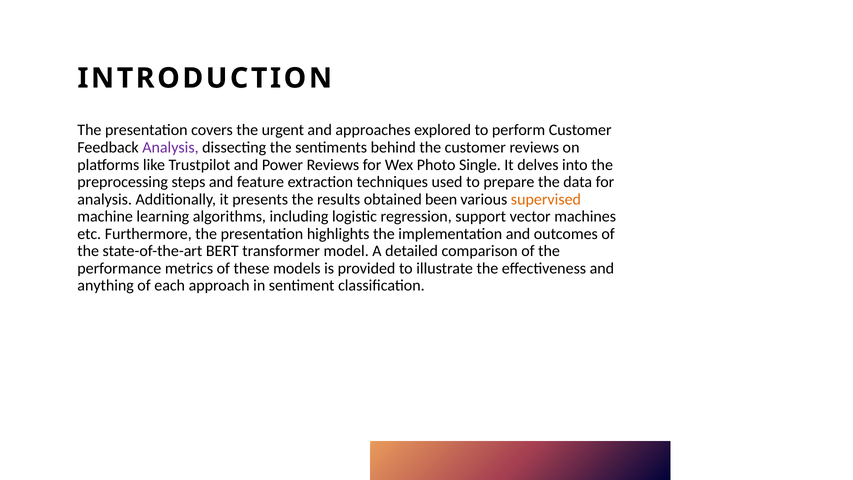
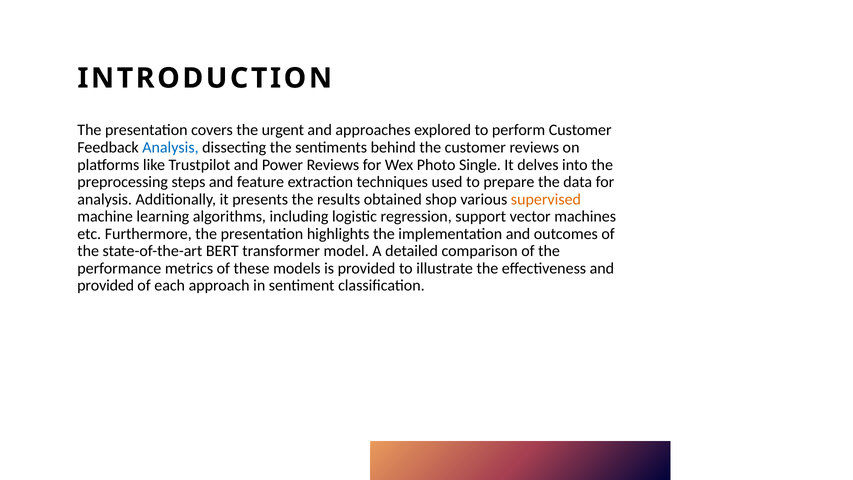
Analysis colour: purple -> blue (170, 147)
been: been -> shop (441, 199)
anything: anything -> provided (106, 286)
